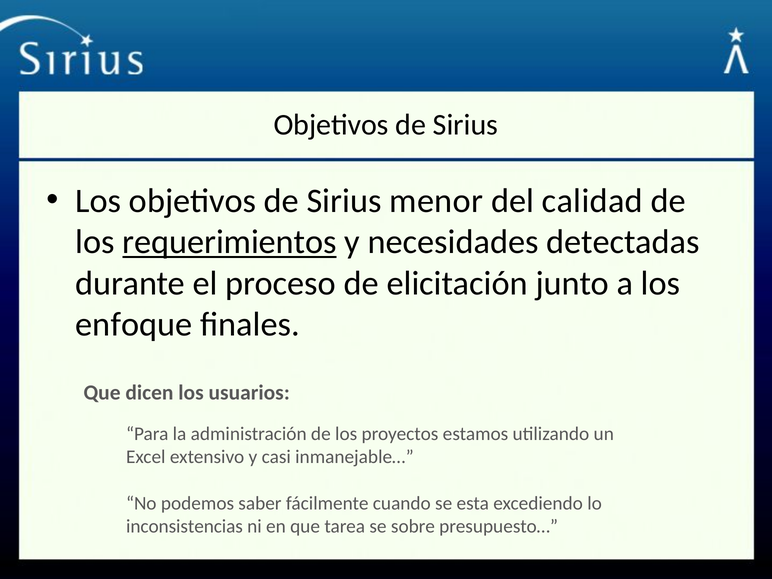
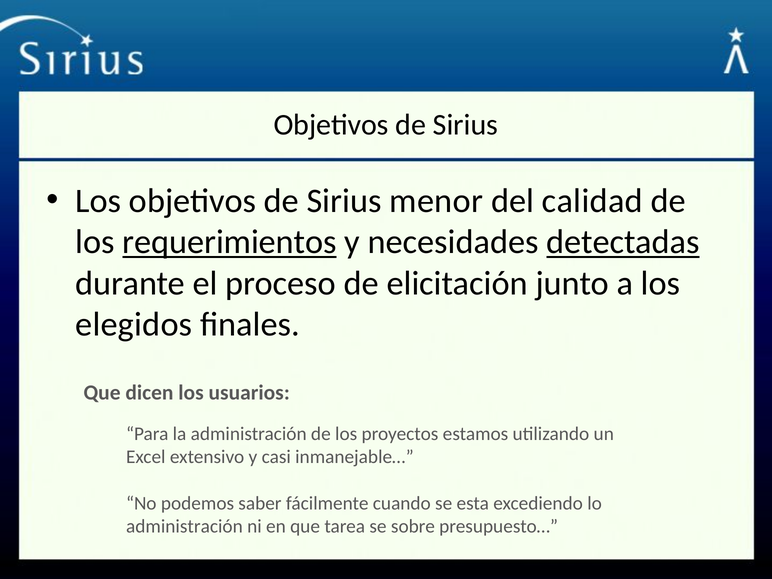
detectadas underline: none -> present (623, 242)
enfoque: enfoque -> elegidos (134, 325)
inconsistencias: inconsistencias -> administración (184, 526)
